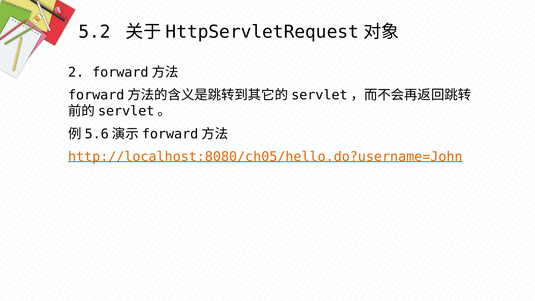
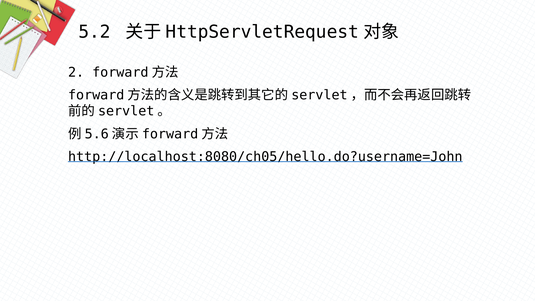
http://localhost:8080/ch05/hello.do?username=John colour: orange -> black (265, 157)
